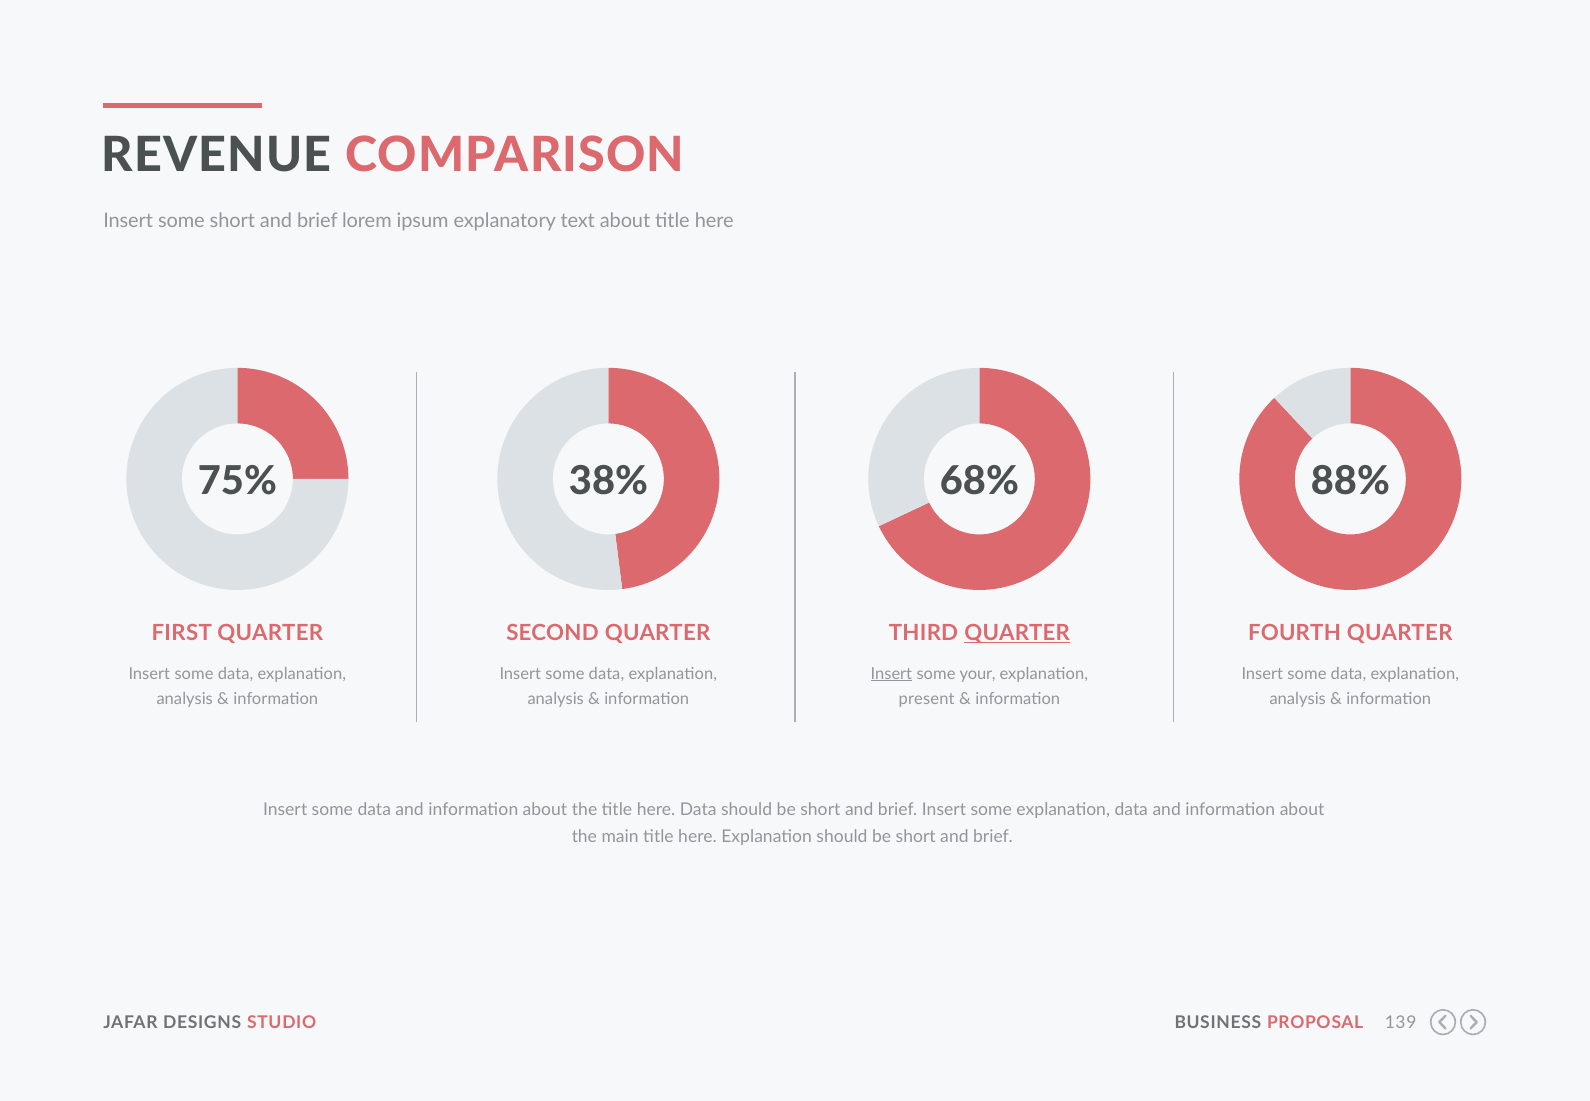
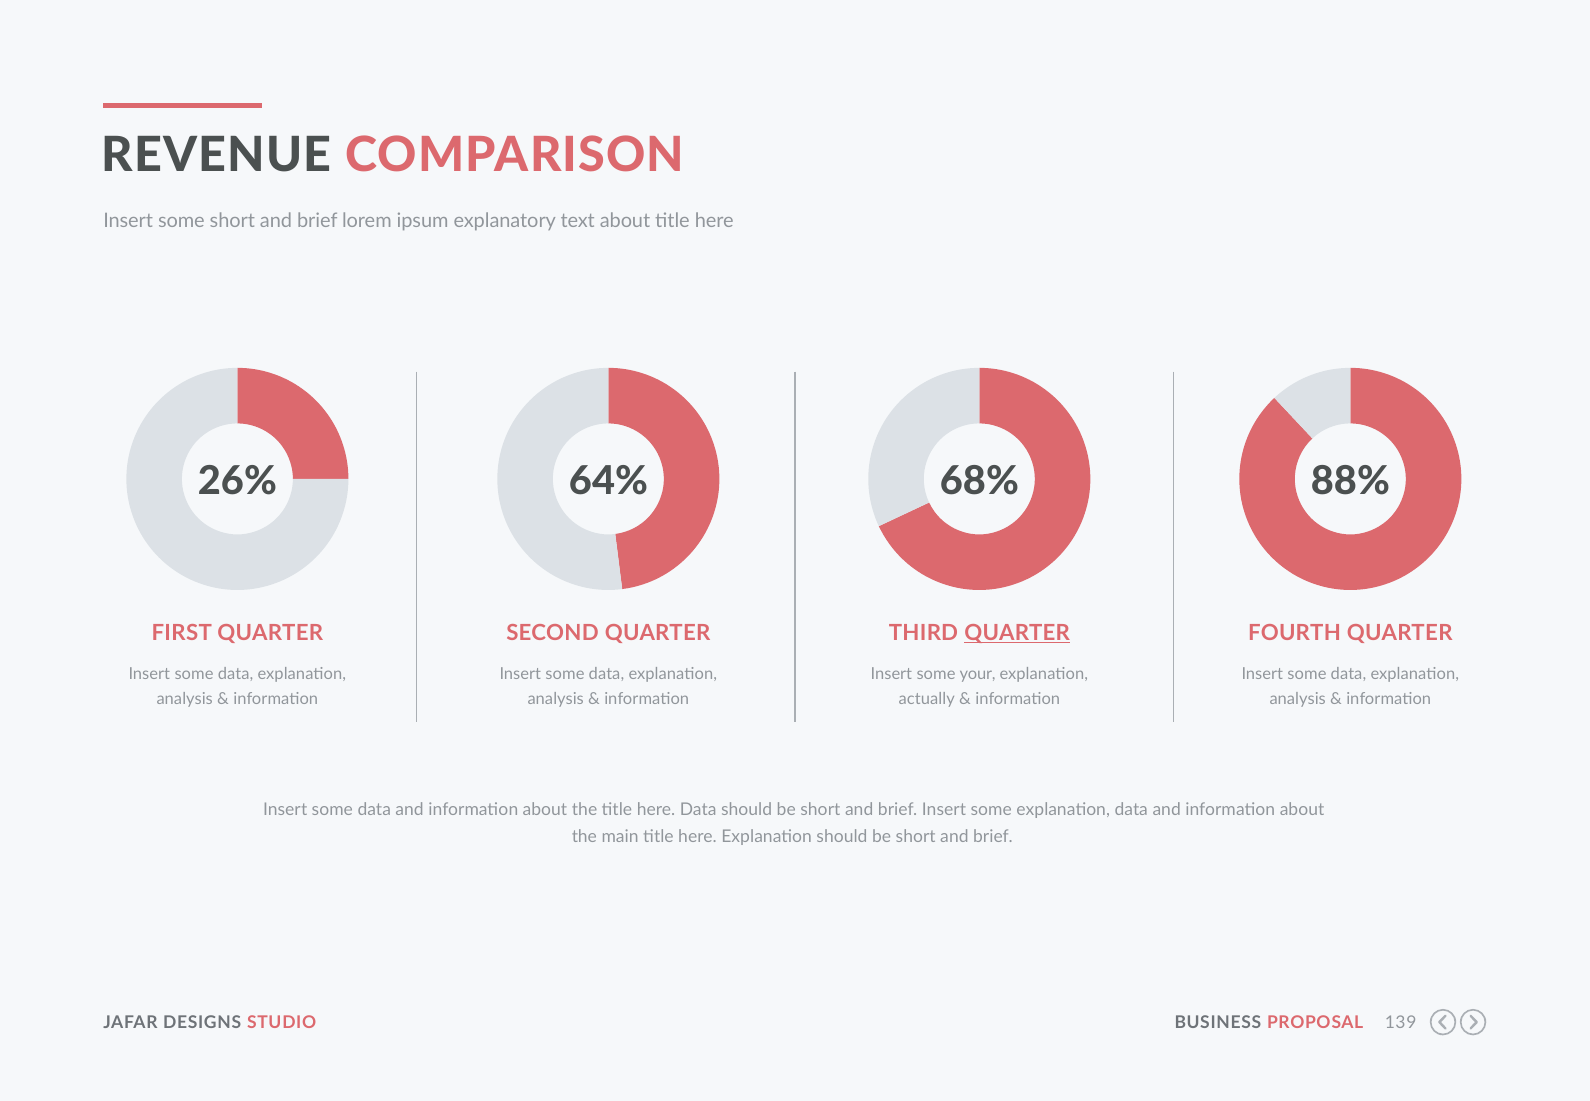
75%: 75% -> 26% (237, 481)
38%: 38% -> 64% (608, 481)
Insert underline: present -> none (891, 673)
present: present -> actually (927, 699)
